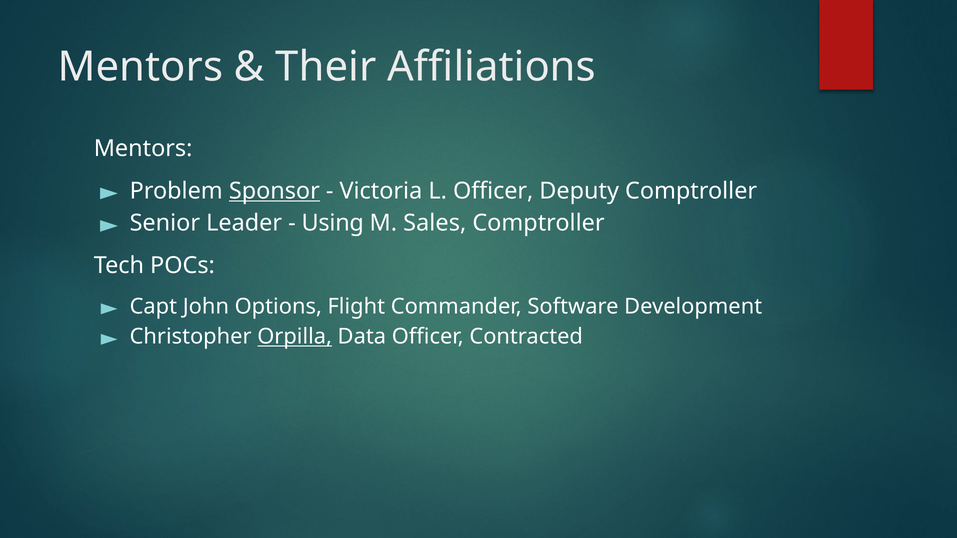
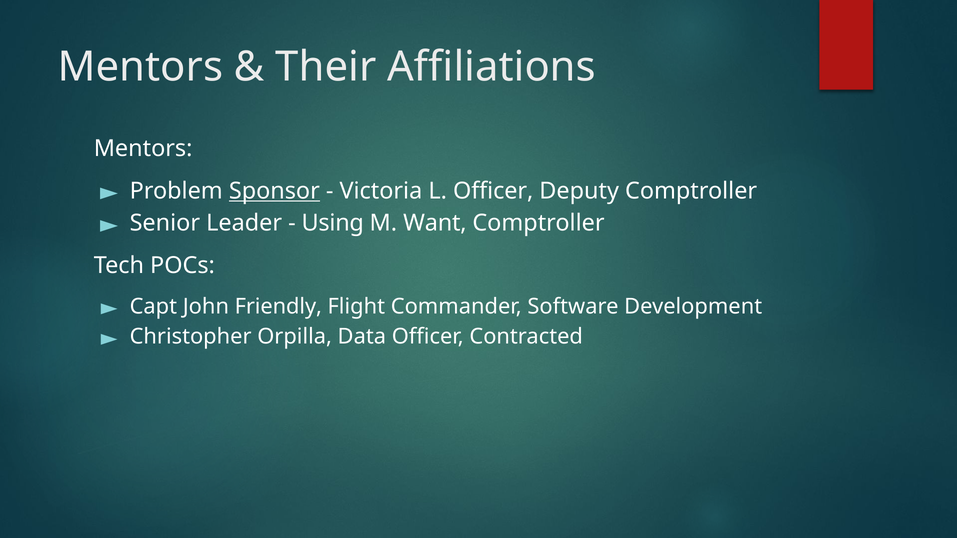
Sales: Sales -> Want (435, 223)
Options: Options -> Friendly (278, 307)
Orpilla underline: present -> none (295, 337)
